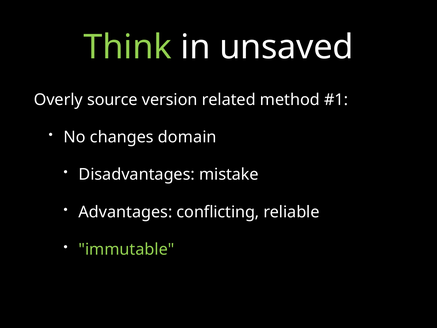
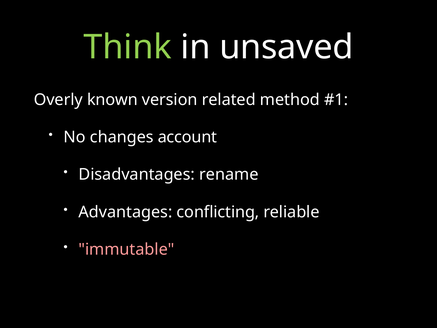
source: source -> known (112, 100)
domain: domain -> account (187, 137)
mistake: mistake -> rename (229, 174)
immutable colour: light green -> pink (126, 249)
